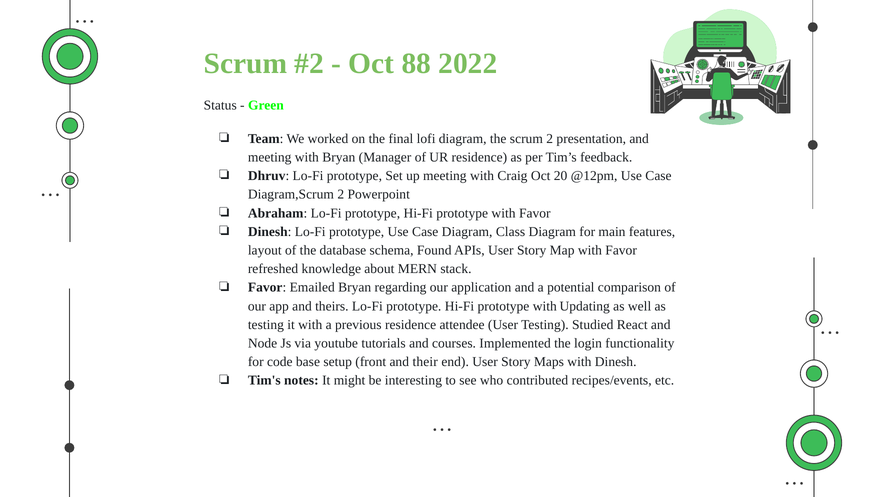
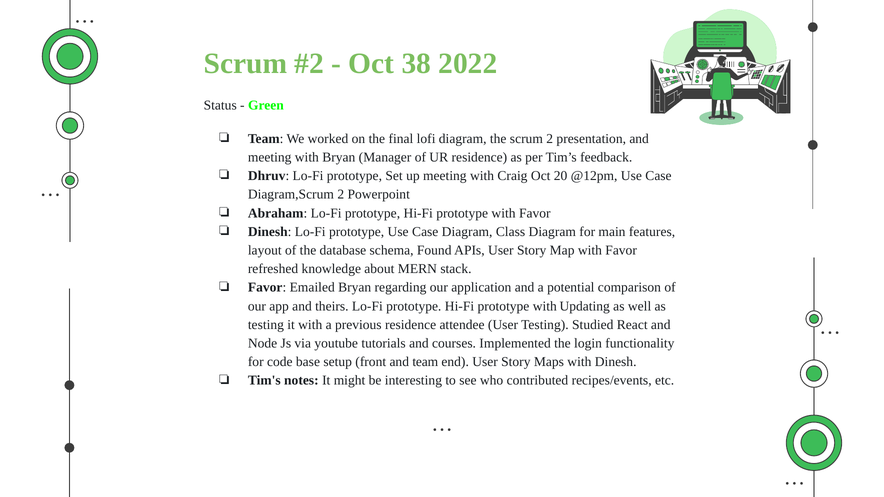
88: 88 -> 38 (416, 64)
and their: their -> team (425, 362)
